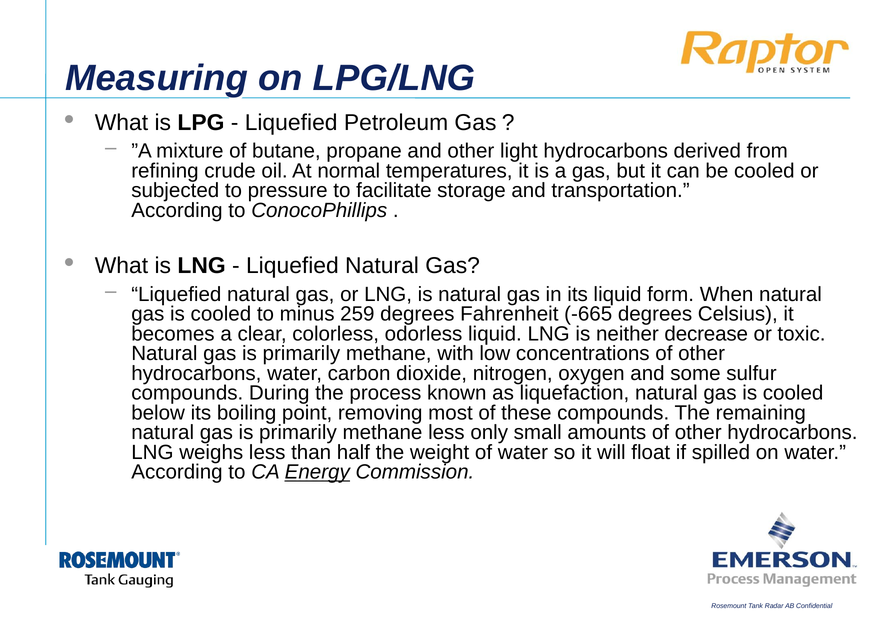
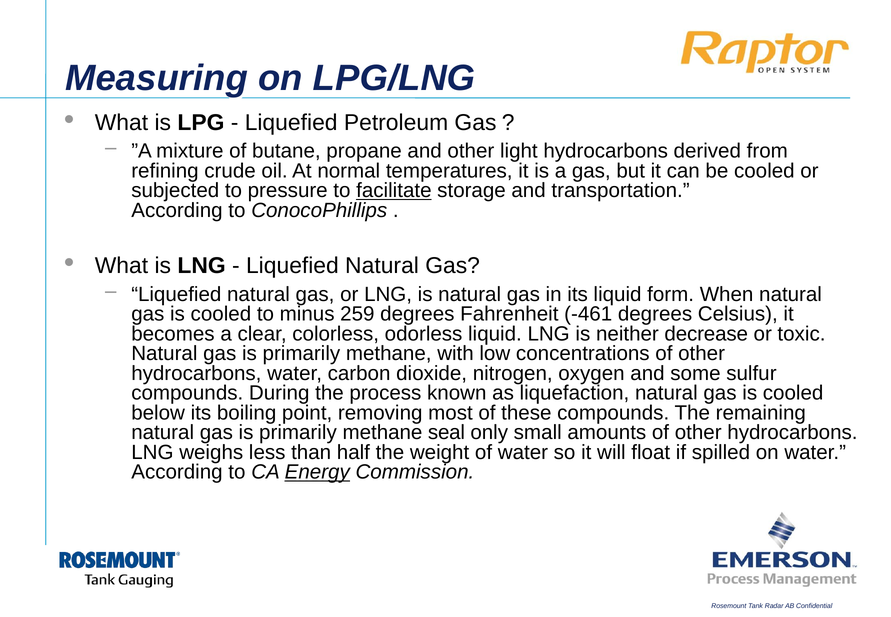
facilitate underline: none -> present (394, 191)
-665: -665 -> -461 (588, 314)
methane less: less -> seal (446, 433)
